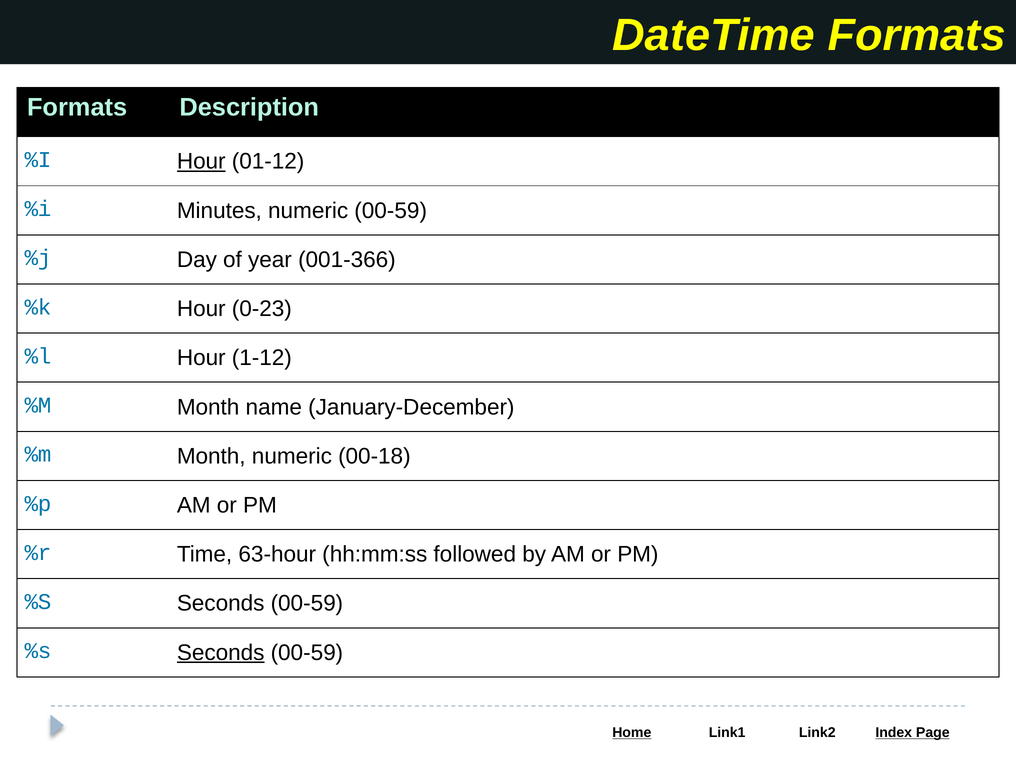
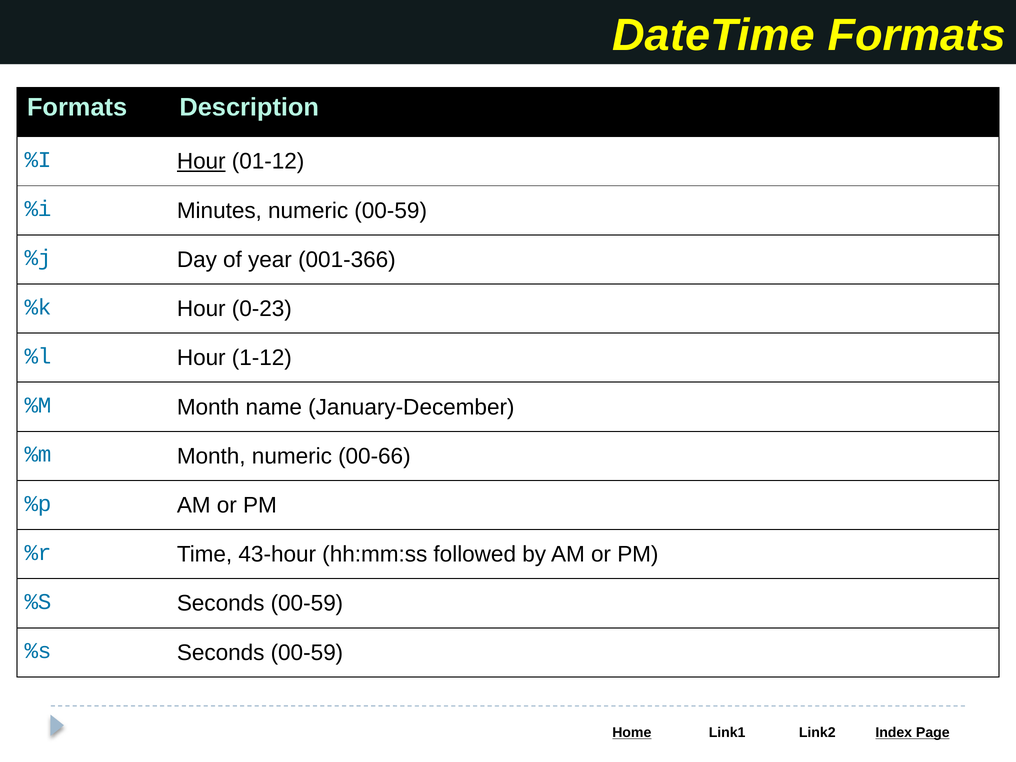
00-18: 00-18 -> 00-66 (374, 456)
63-hour: 63-hour -> 43-hour (277, 554)
Seconds underline: present -> none (221, 653)
